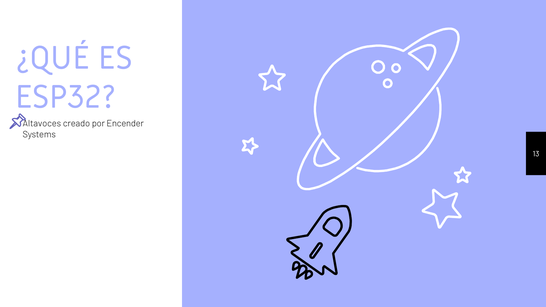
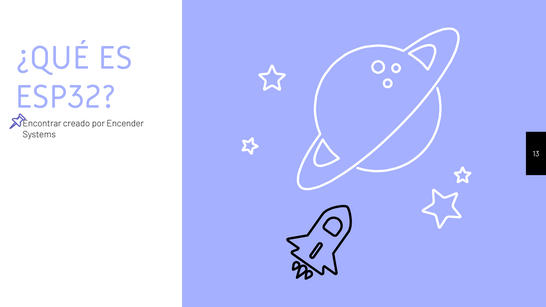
Altavoces: Altavoces -> Encontrar (42, 124)
